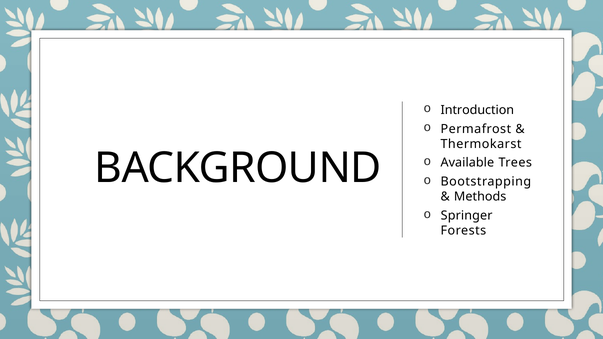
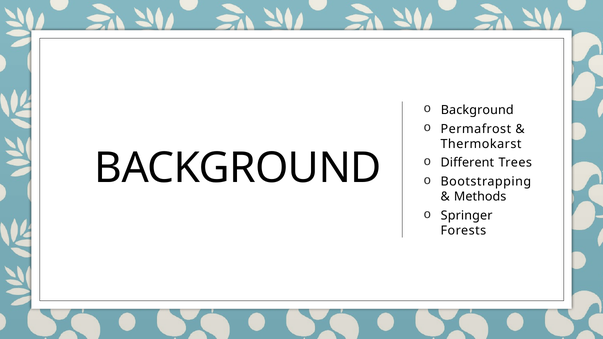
Introduction: Introduction -> Background (477, 110)
Available: Available -> Different (467, 163)
